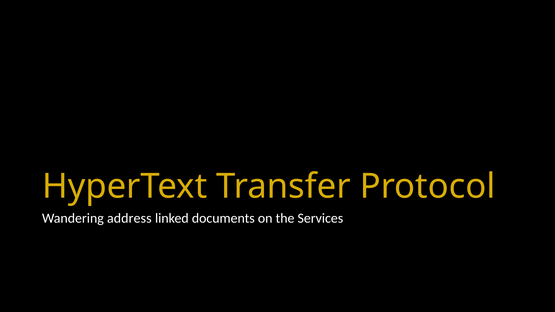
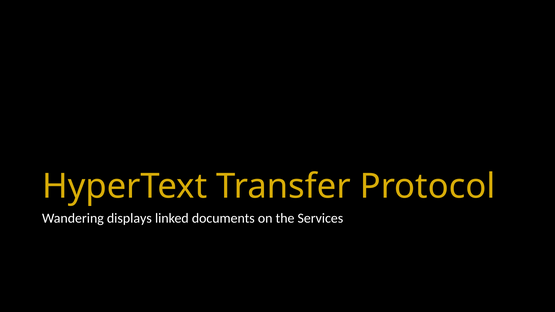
address: address -> displays (129, 218)
